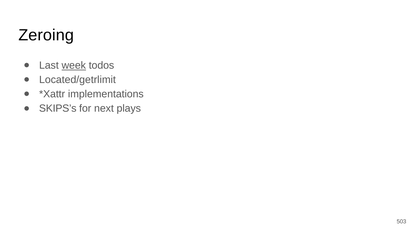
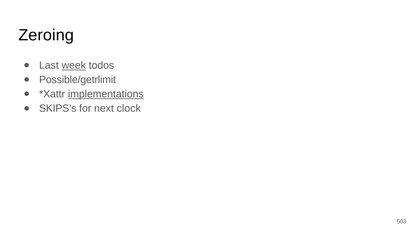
Located/getrlimit: Located/getrlimit -> Possible/getrlimit (78, 80)
implementations underline: none -> present (106, 94)
plays: plays -> clock (129, 108)
